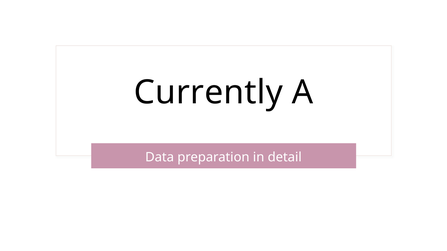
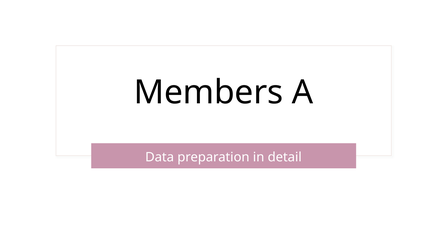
Currently: Currently -> Members (208, 93)
